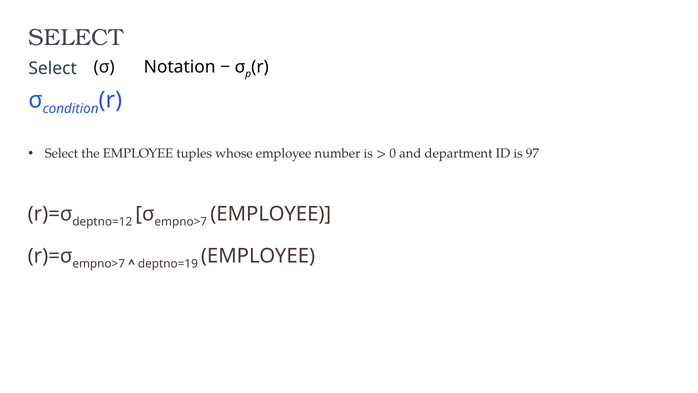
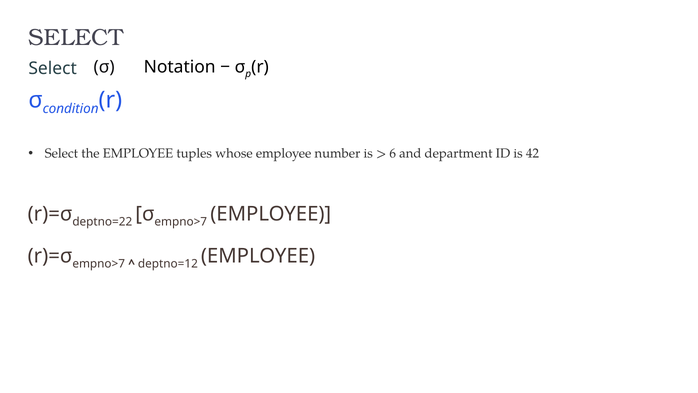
0: 0 -> 6 (393, 154)
97: 97 -> 42 (533, 154)
deptno=12: deptno=12 -> deptno=22 (102, 222)
deptno=19: deptno=19 -> deptno=12 (168, 264)
